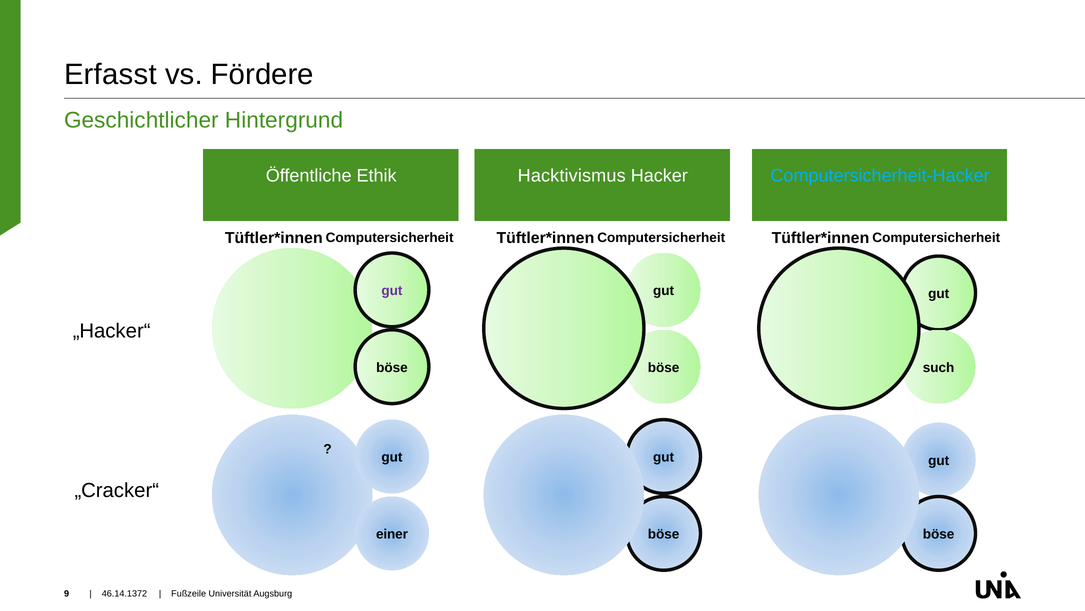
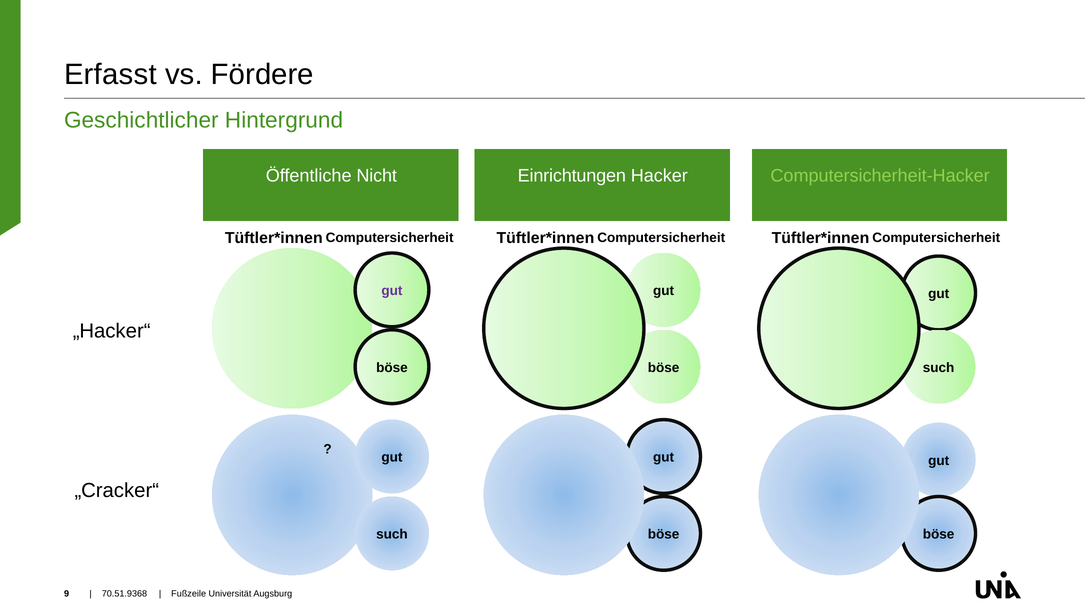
Ethik: Ethik -> Nicht (377, 176)
Hacktivismus: Hacktivismus -> Einrichtungen (572, 176)
Computersicherheit-Hacker colour: light blue -> light green (880, 176)
einer: einer -> such (392, 534)
46.14.1372: 46.14.1372 -> 70.51.9368 (124, 593)
